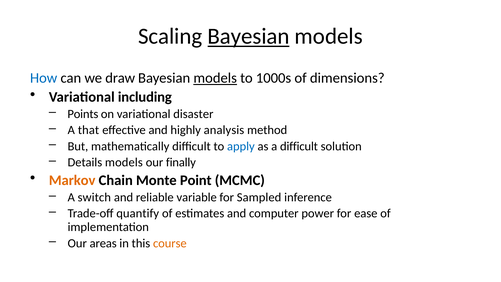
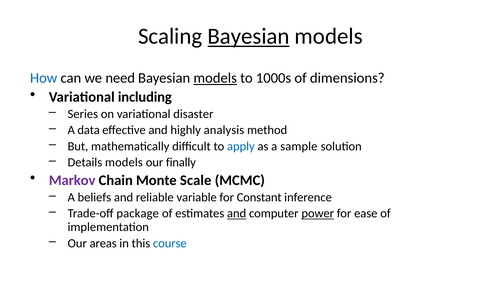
draw: draw -> need (120, 78)
Points: Points -> Series (83, 114)
that: that -> data (89, 130)
a difficult: difficult -> sample (299, 146)
Markov colour: orange -> purple (72, 180)
Point: Point -> Scale (196, 180)
switch: switch -> beliefs (94, 197)
Sampled: Sampled -> Constant (259, 197)
quantify: quantify -> package (138, 213)
and underline: none -> present (237, 213)
power underline: none -> present (318, 213)
course colour: orange -> blue (170, 243)
